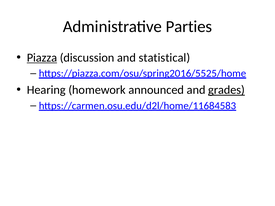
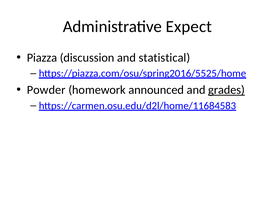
Parties: Parties -> Expect (189, 27)
Piazza underline: present -> none (42, 58)
Hearing: Hearing -> Powder (46, 90)
